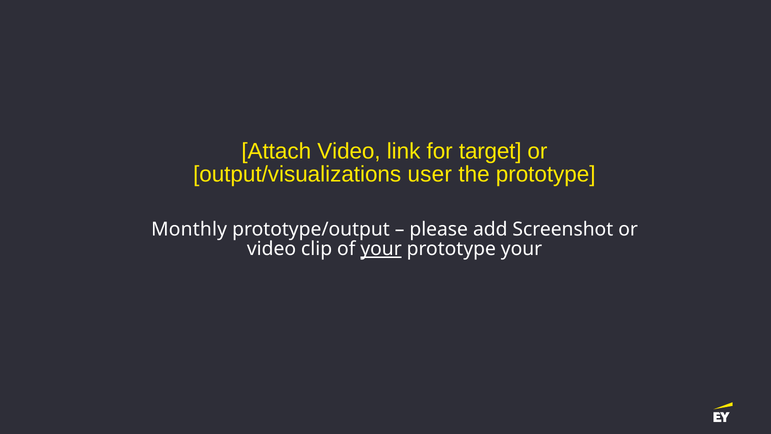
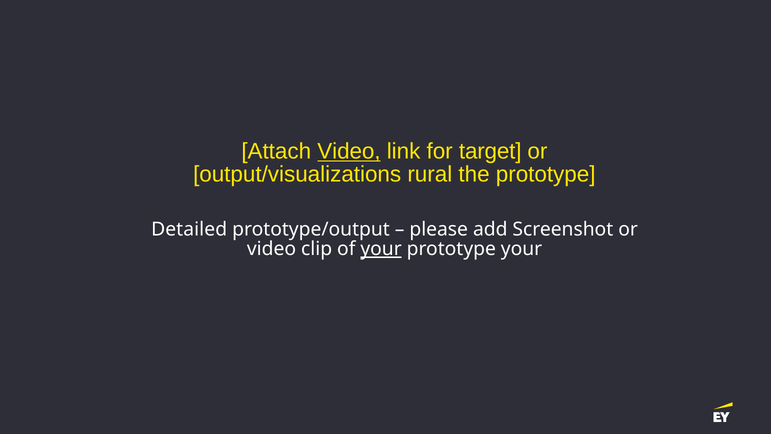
Video underline: none -> present (349, 151)
user: user -> rural (430, 174)
Monthly: Monthly -> Detailed (189, 229)
